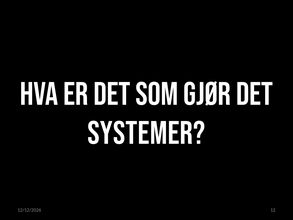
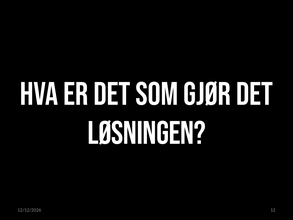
SYSTEMER: SYSTEMER -> LØSNINGEN (147, 133)
